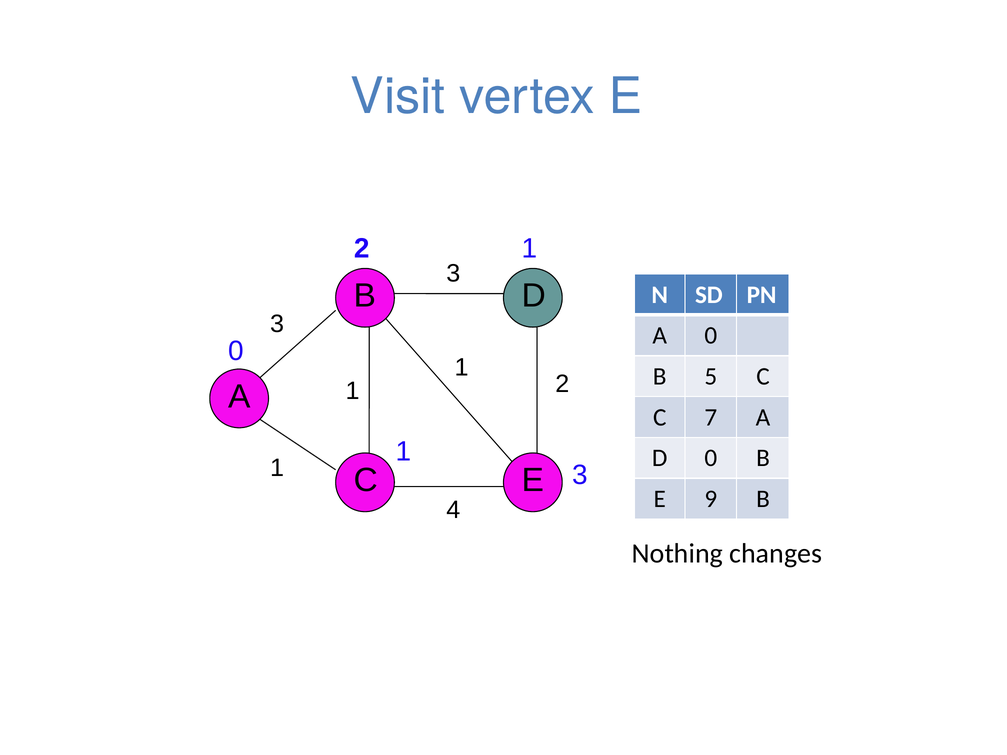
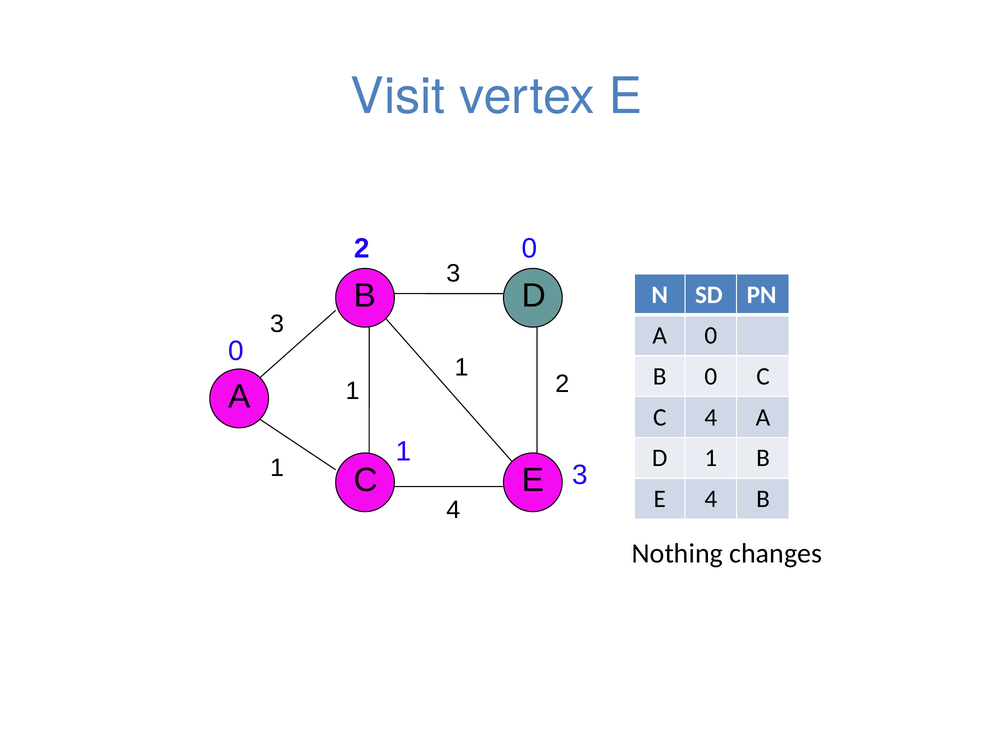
1: 1 -> 0 (530, 249)
B 5: 5 -> 0 (711, 377)
C 7: 7 -> 4 (711, 417)
0: 0 -> 1 (711, 458)
E 9: 9 -> 4 (711, 499)
